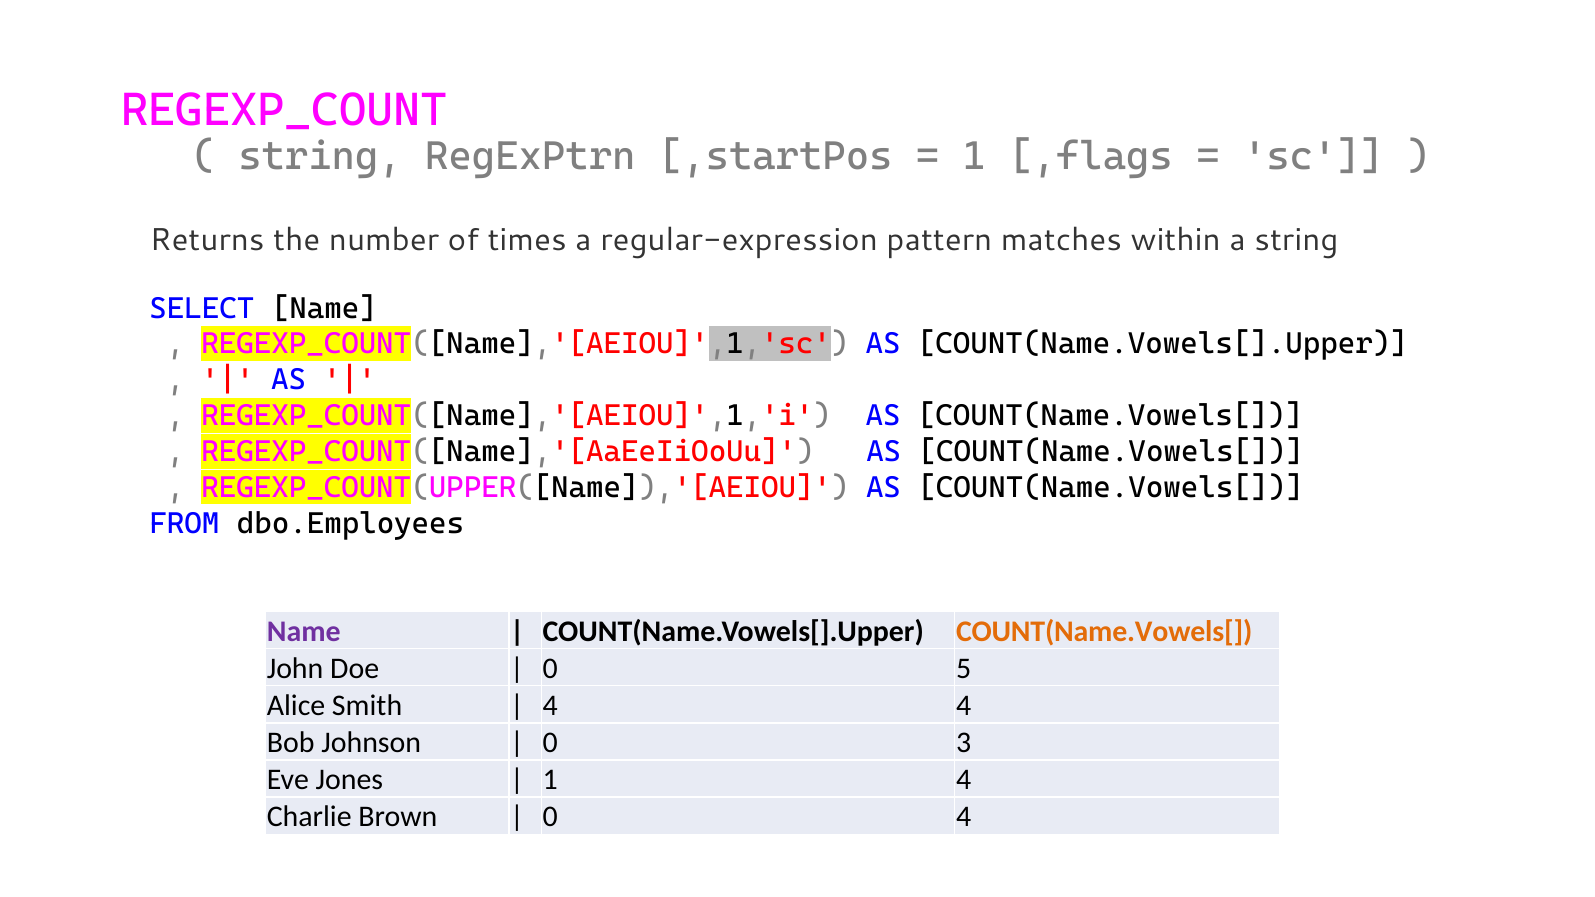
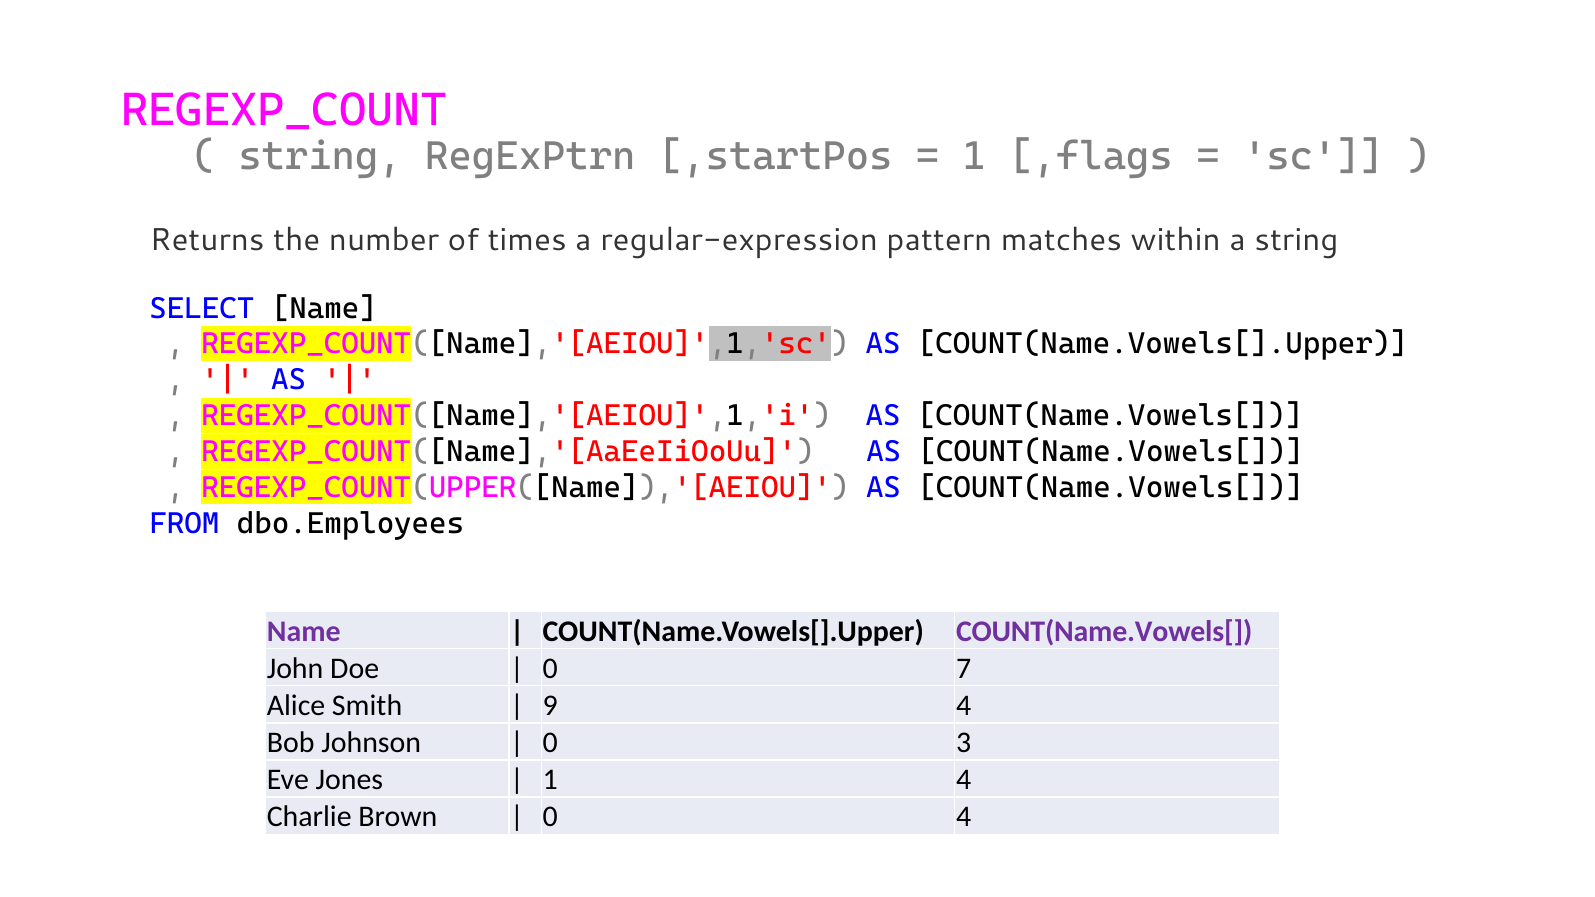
COUNT(Name.Vowels[ colour: orange -> purple (1104, 631)
5: 5 -> 7 (964, 668)
4: 4 -> 9 (550, 706)
